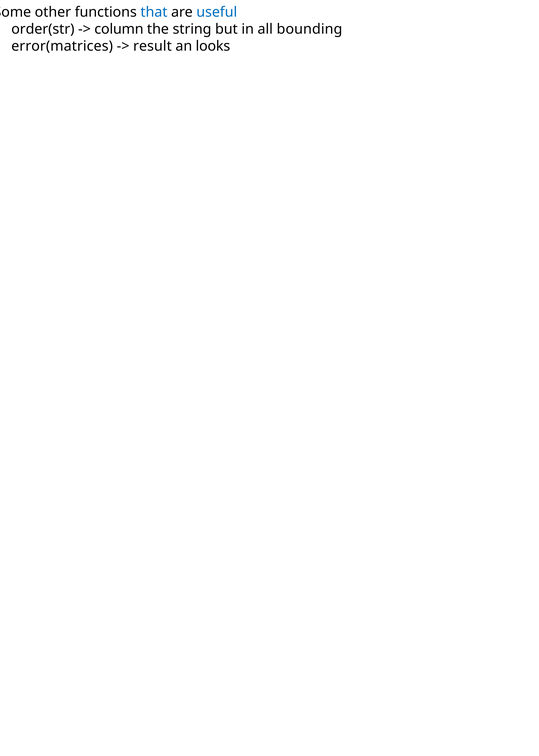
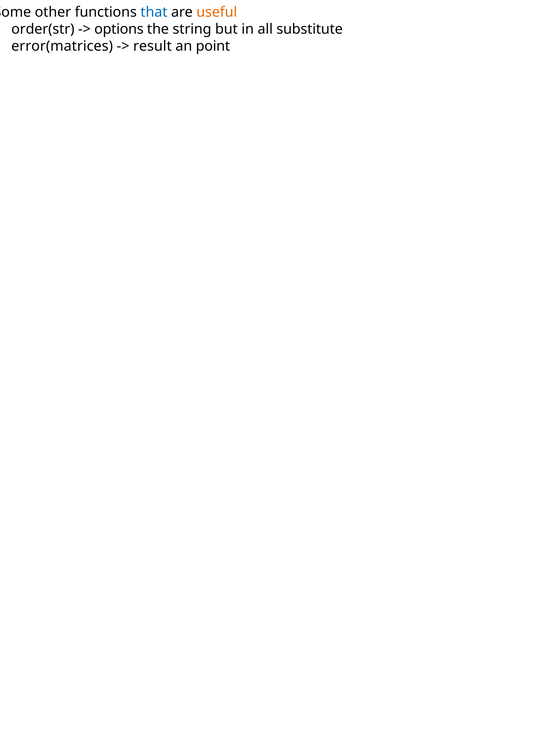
useful colour: blue -> orange (217, 12)
column: column -> options (119, 29)
bounding: bounding -> substitute (310, 29)
looks: looks -> point (213, 46)
